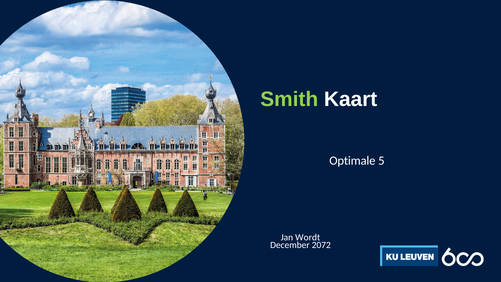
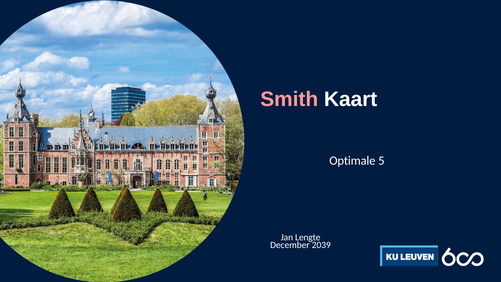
Smith colour: light green -> pink (289, 99)
Wordt: Wordt -> Lengte (308, 237)
2072: 2072 -> 2039 (321, 245)
